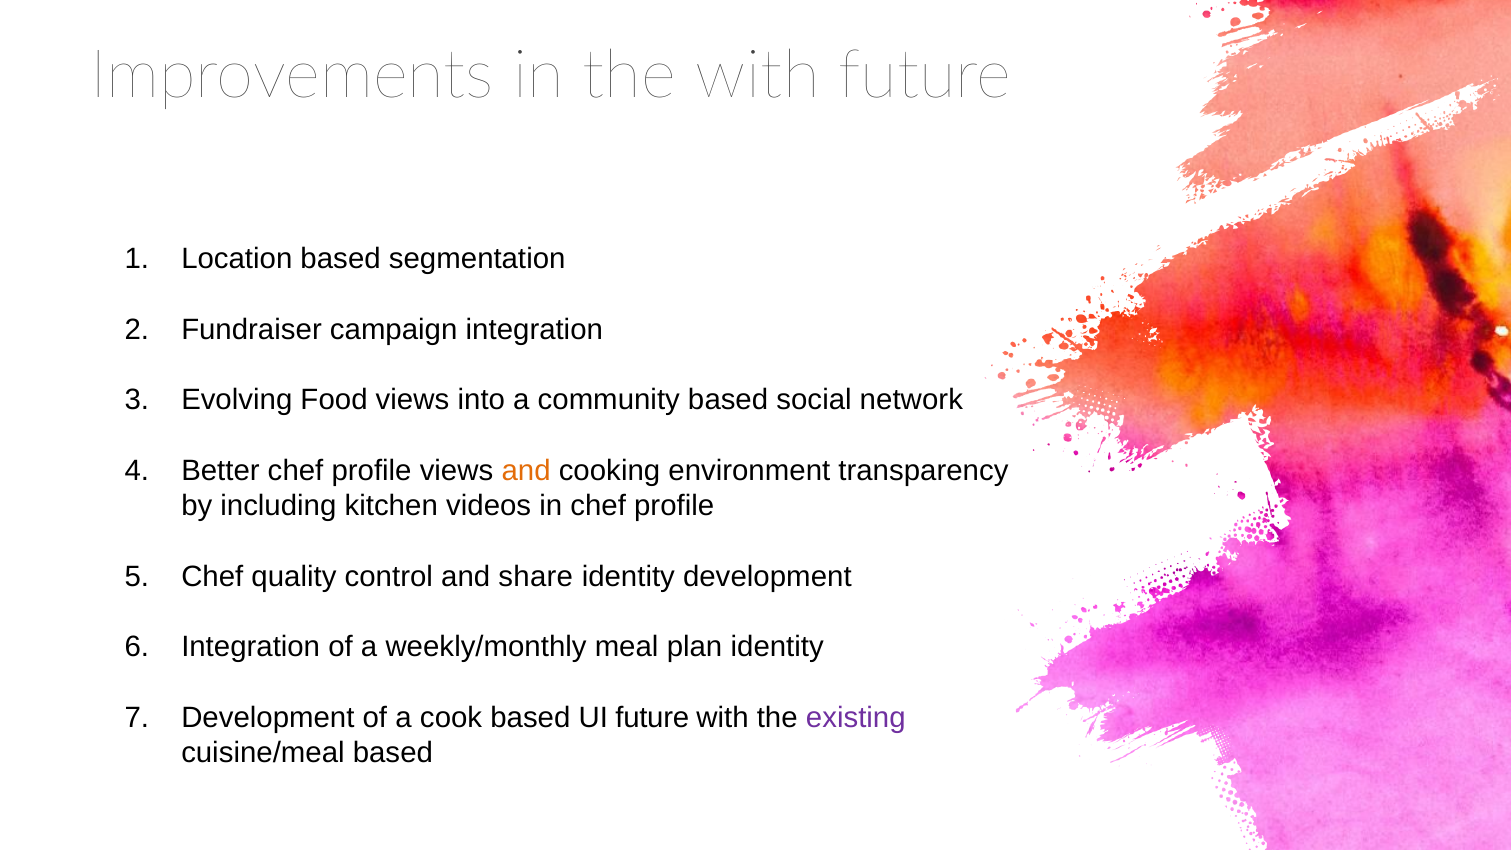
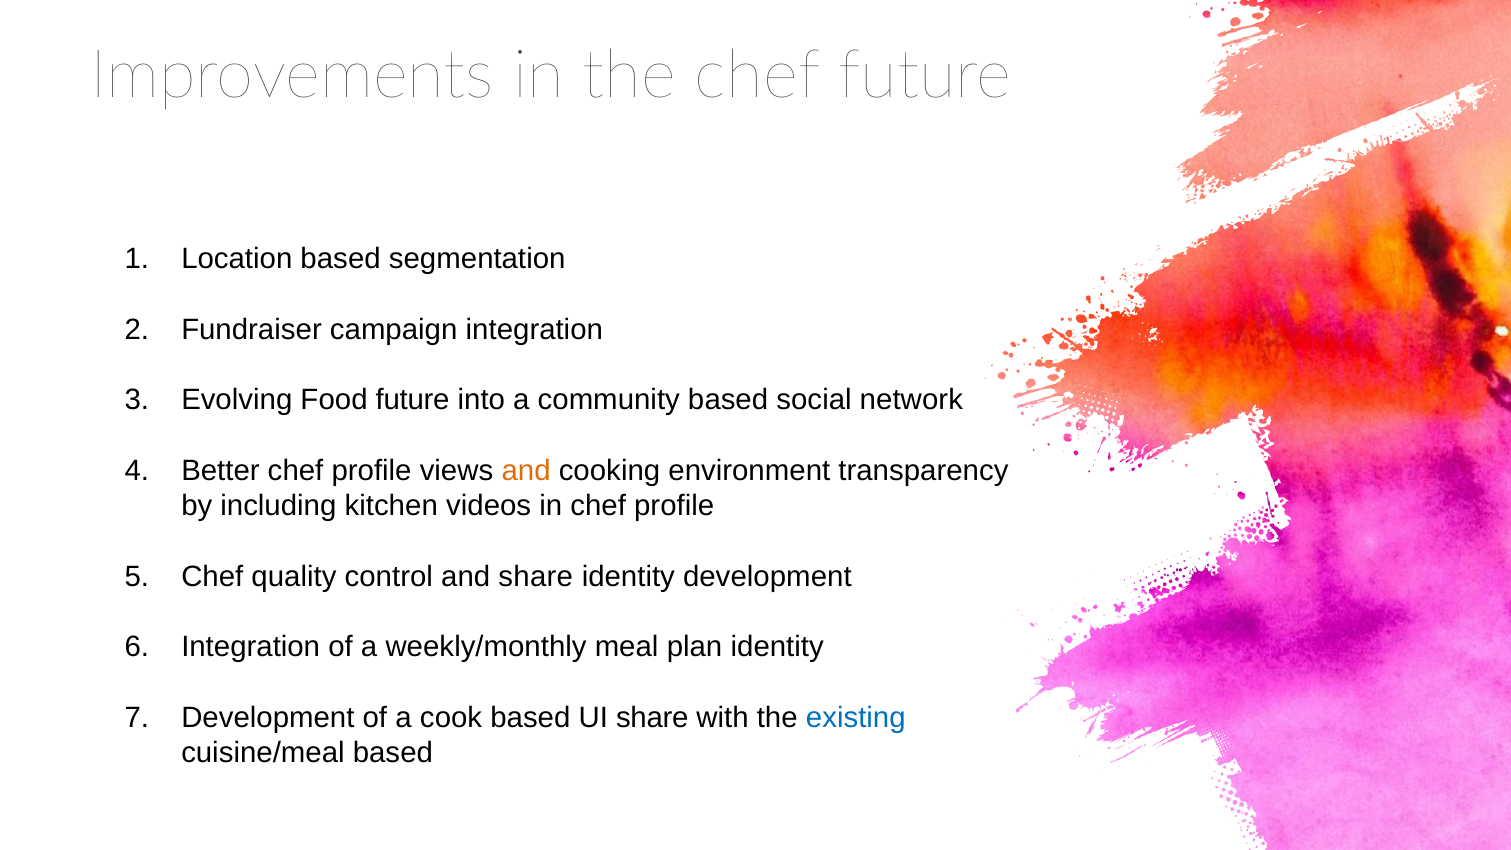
the with: with -> chef (758, 76)
Food views: views -> future (413, 400)
UI future: future -> share (652, 717)
existing colour: purple -> blue (856, 717)
